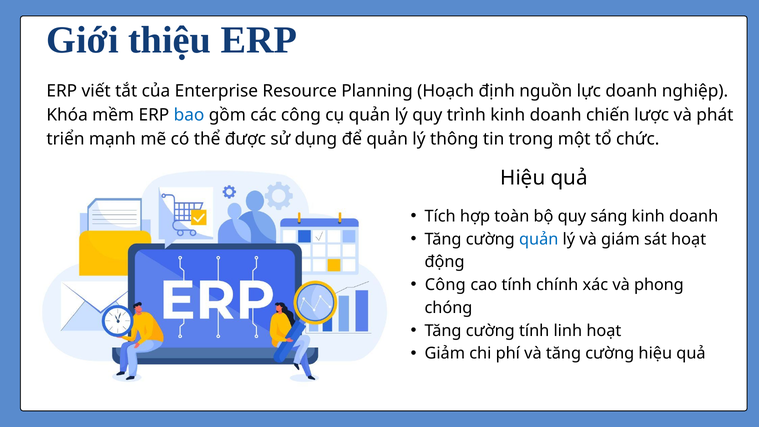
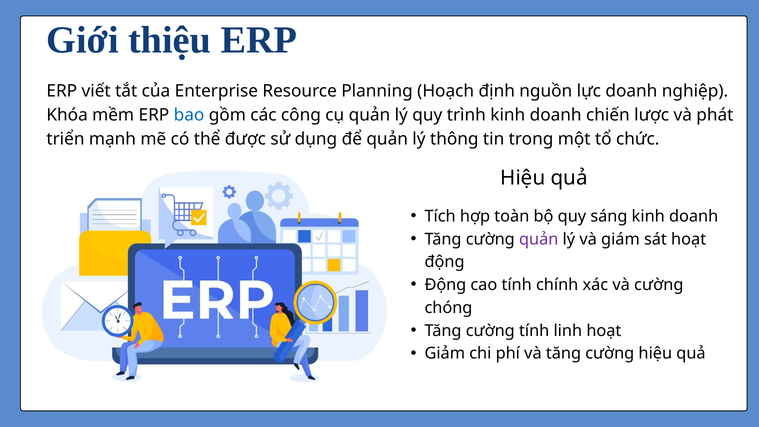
quản colour: blue -> purple (539, 239)
Công: Công -> Động (445, 285)
và phong: phong -> cường (659, 285)
